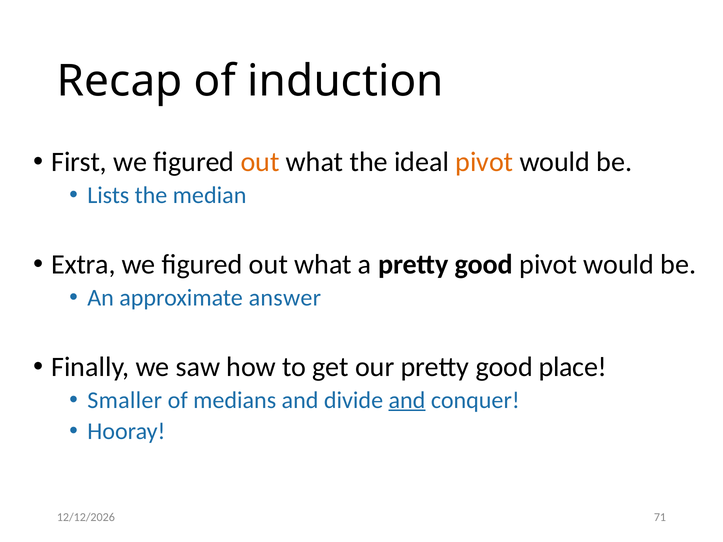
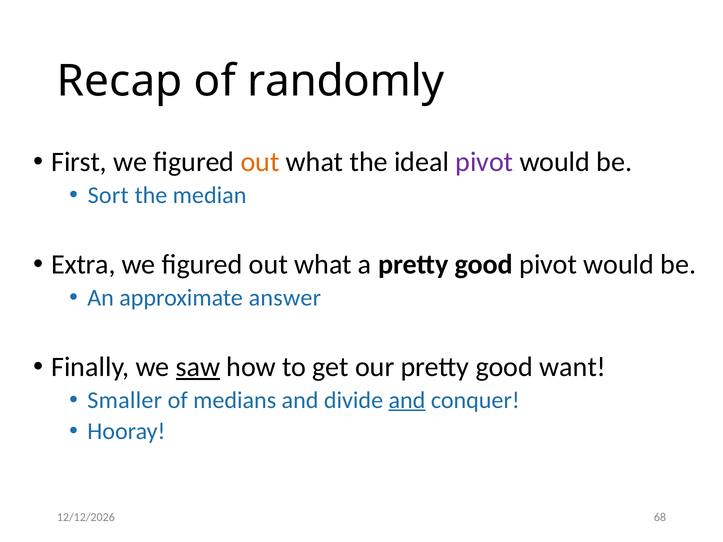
induction: induction -> randomly (346, 81)
pivot colour: orange -> purple (484, 162)
Lists: Lists -> Sort (108, 195)
saw underline: none -> present (198, 367)
place: place -> want (573, 367)
71: 71 -> 68 (660, 518)
